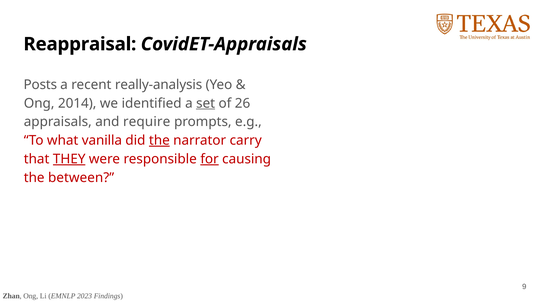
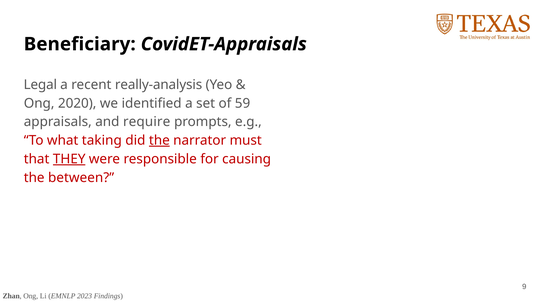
Reappraisal: Reappraisal -> Beneficiary (80, 44)
Posts: Posts -> Legal (40, 85)
2014: 2014 -> 2020 (77, 103)
set underline: present -> none (206, 103)
26: 26 -> 59 (243, 103)
vanilla: vanilla -> taking (102, 141)
carry: carry -> must (246, 141)
for underline: present -> none (210, 159)
